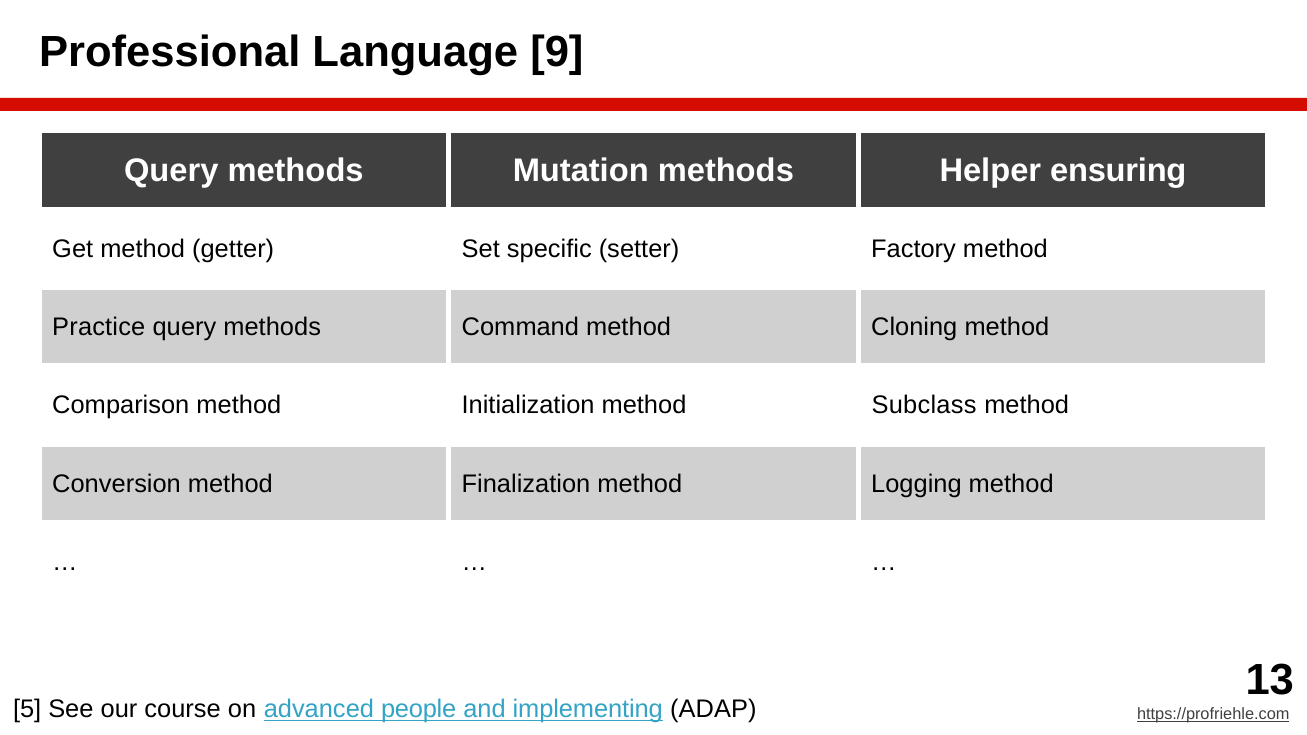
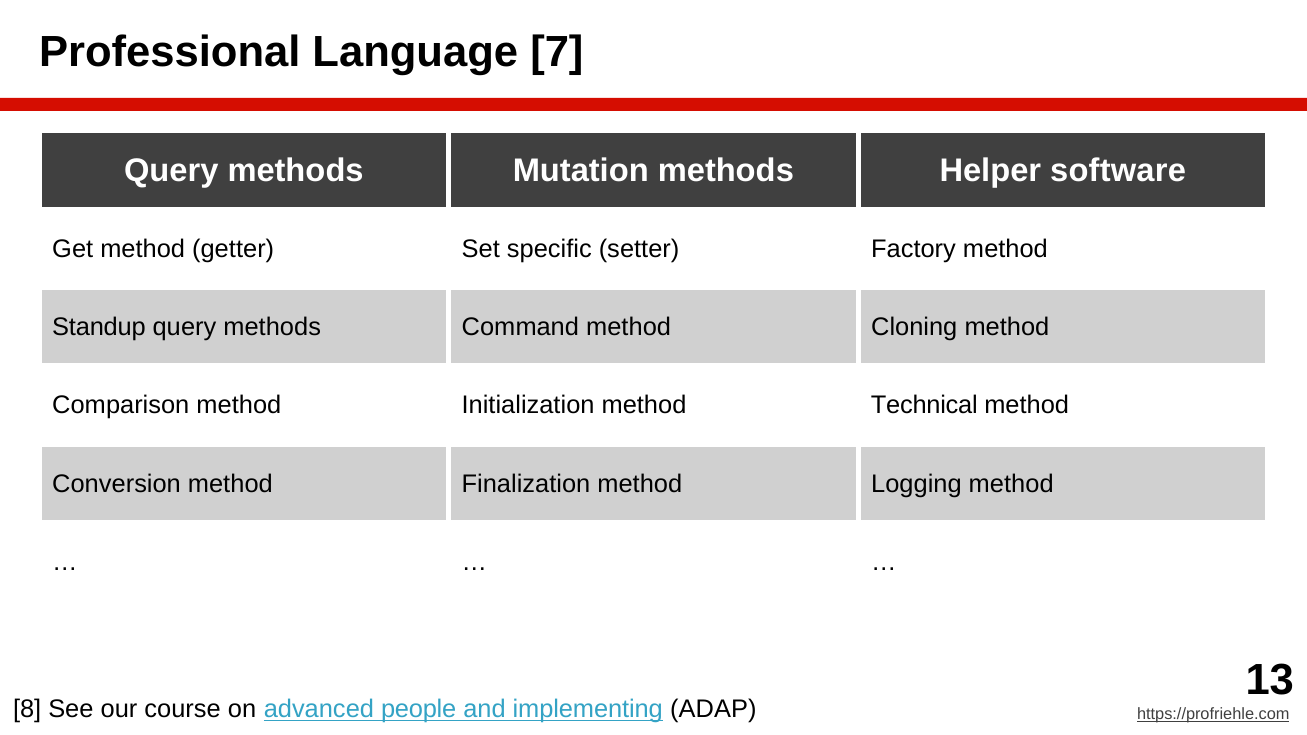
9: 9 -> 7 (557, 52)
ensuring: ensuring -> software (1118, 170)
Practice: Practice -> Standup (99, 327)
Subclass: Subclass -> Technical (924, 406)
5: 5 -> 8 (27, 709)
